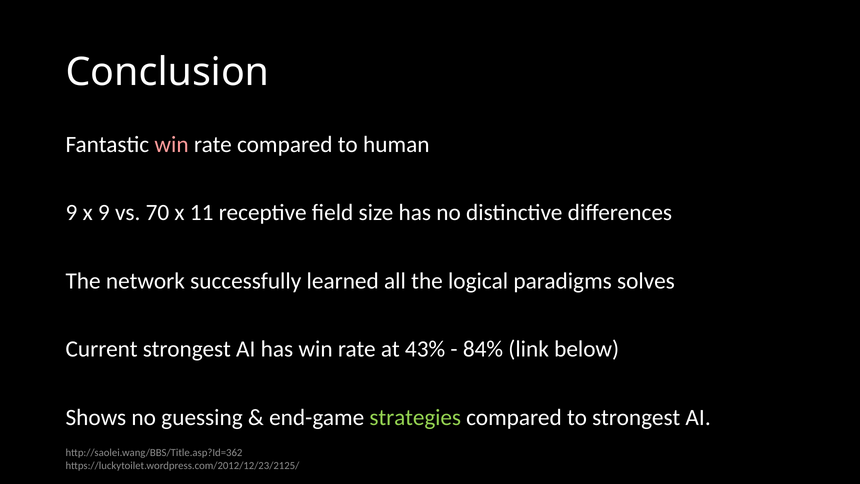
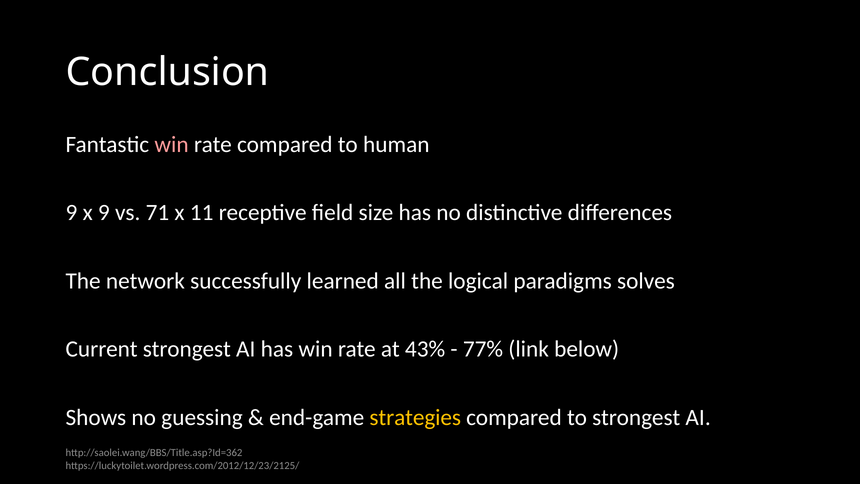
70: 70 -> 71 (157, 213)
84%: 84% -> 77% (483, 349)
strategies colour: light green -> yellow (415, 417)
